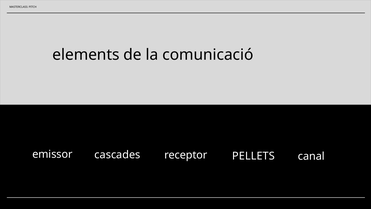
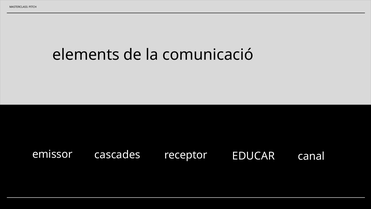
PELLETS: PELLETS -> EDUCAR (254, 156)
